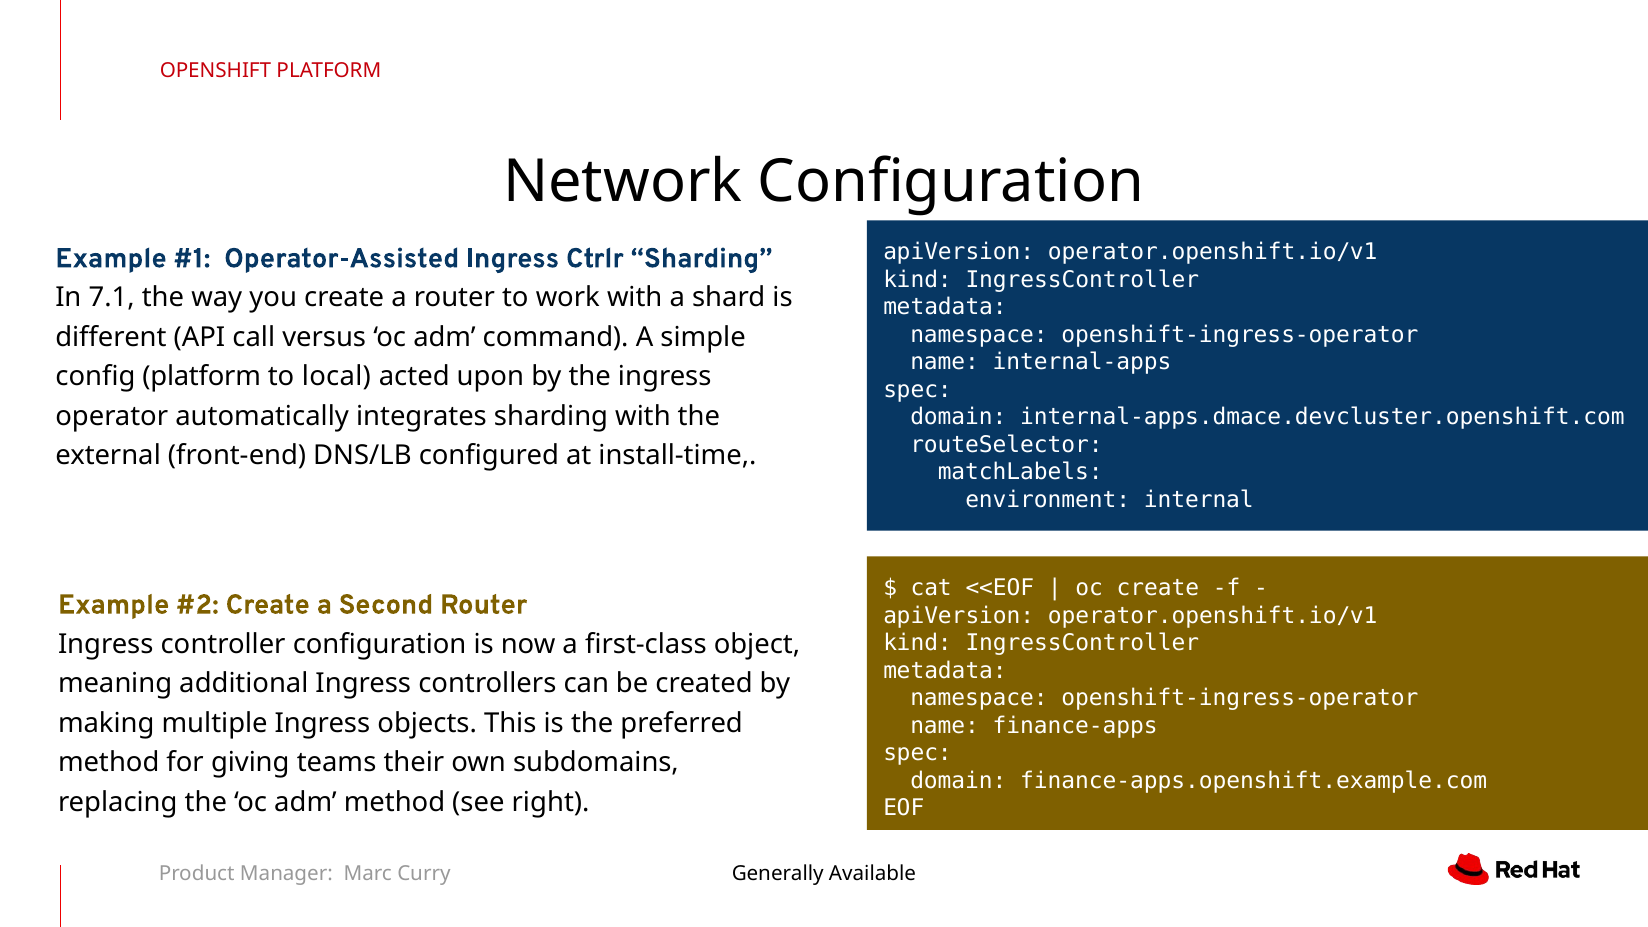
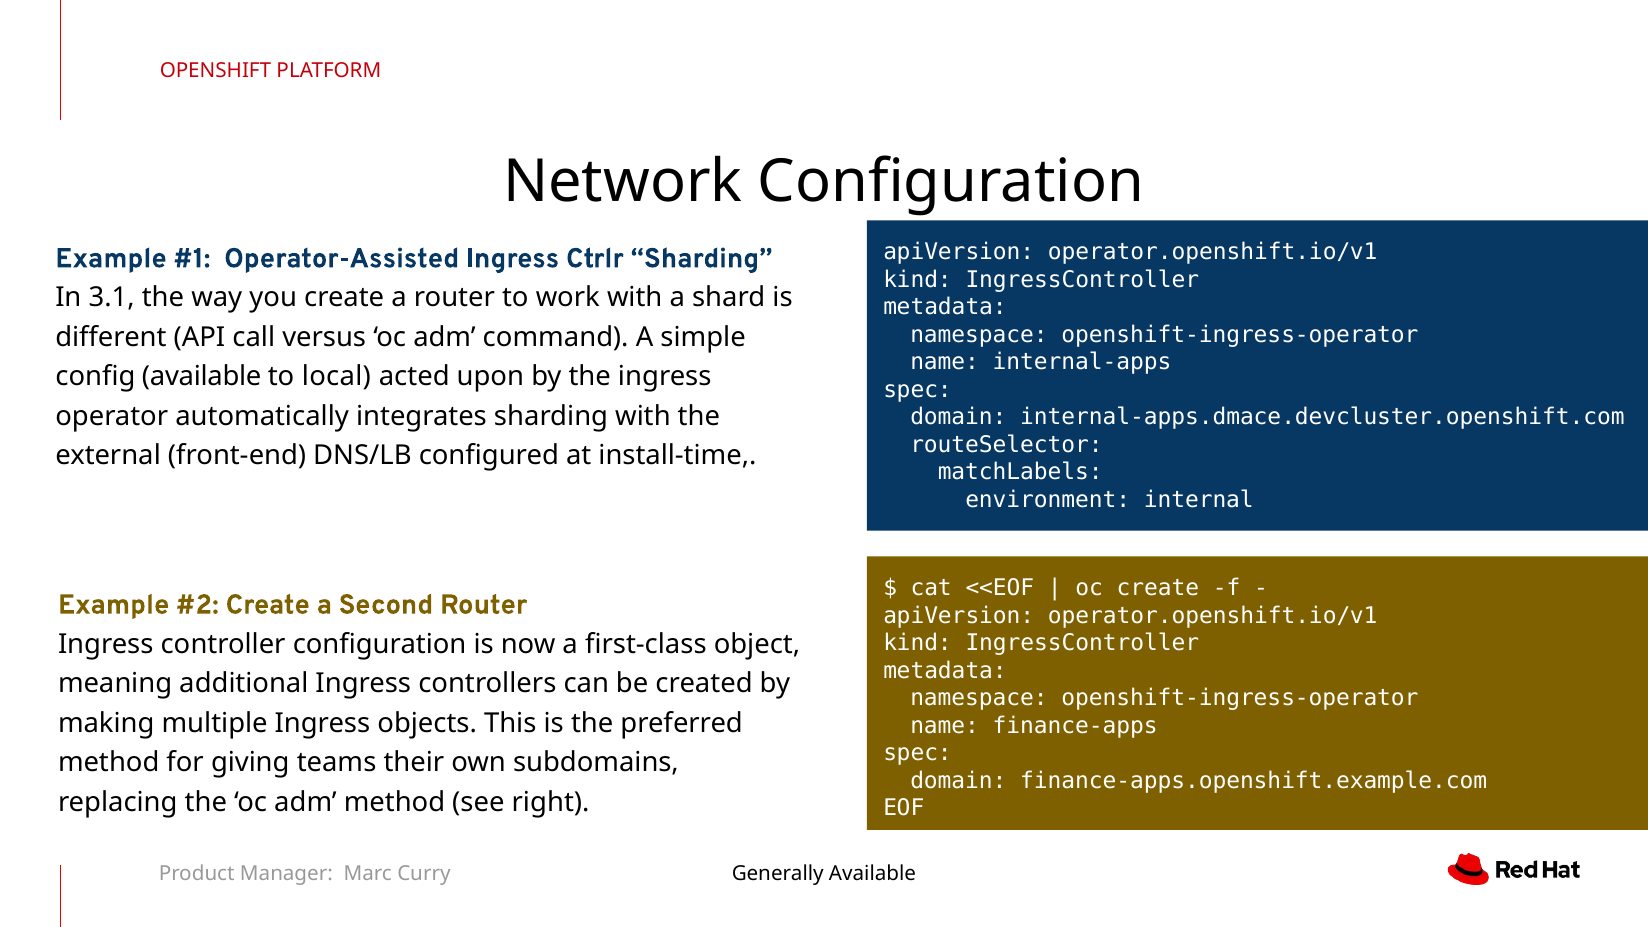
7.1: 7.1 -> 3.1 (112, 298)
config platform: platform -> available (202, 377)
